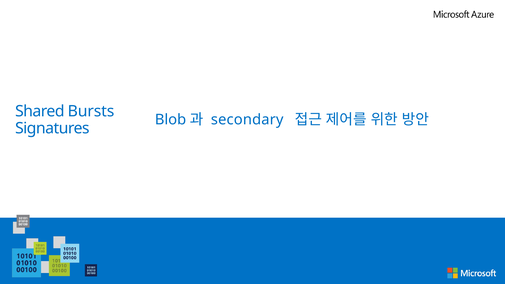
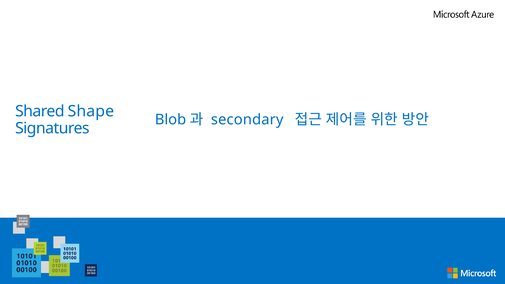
Bursts: Bursts -> Shape (91, 111)
